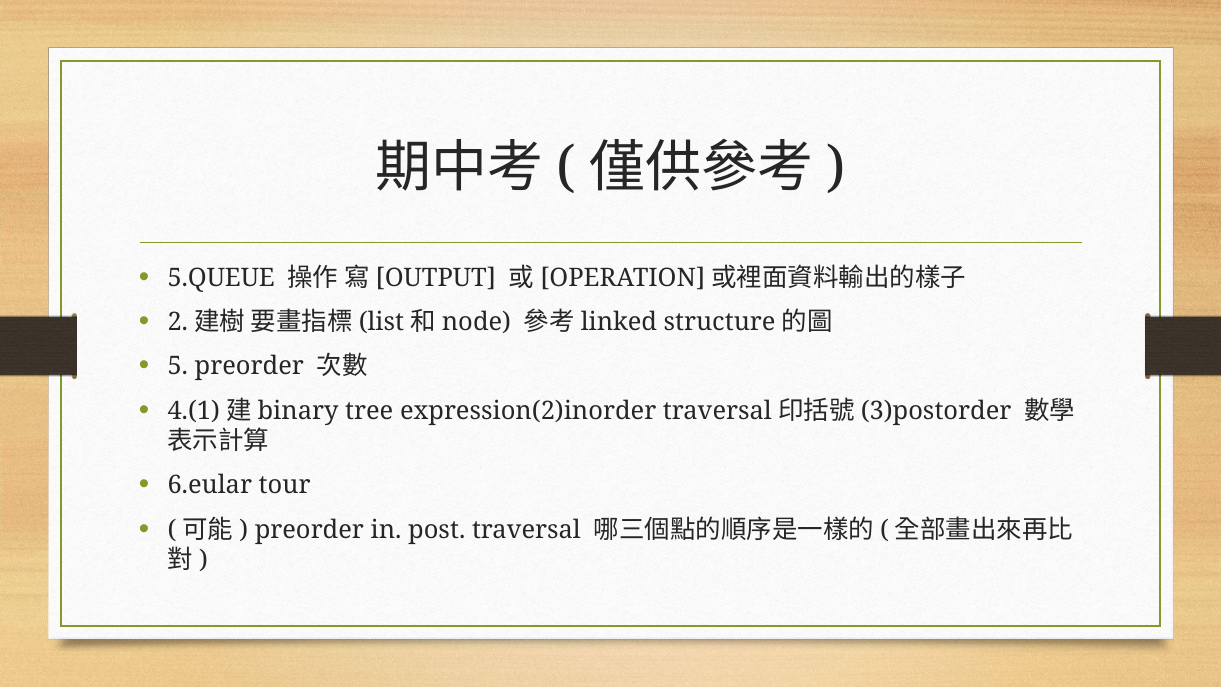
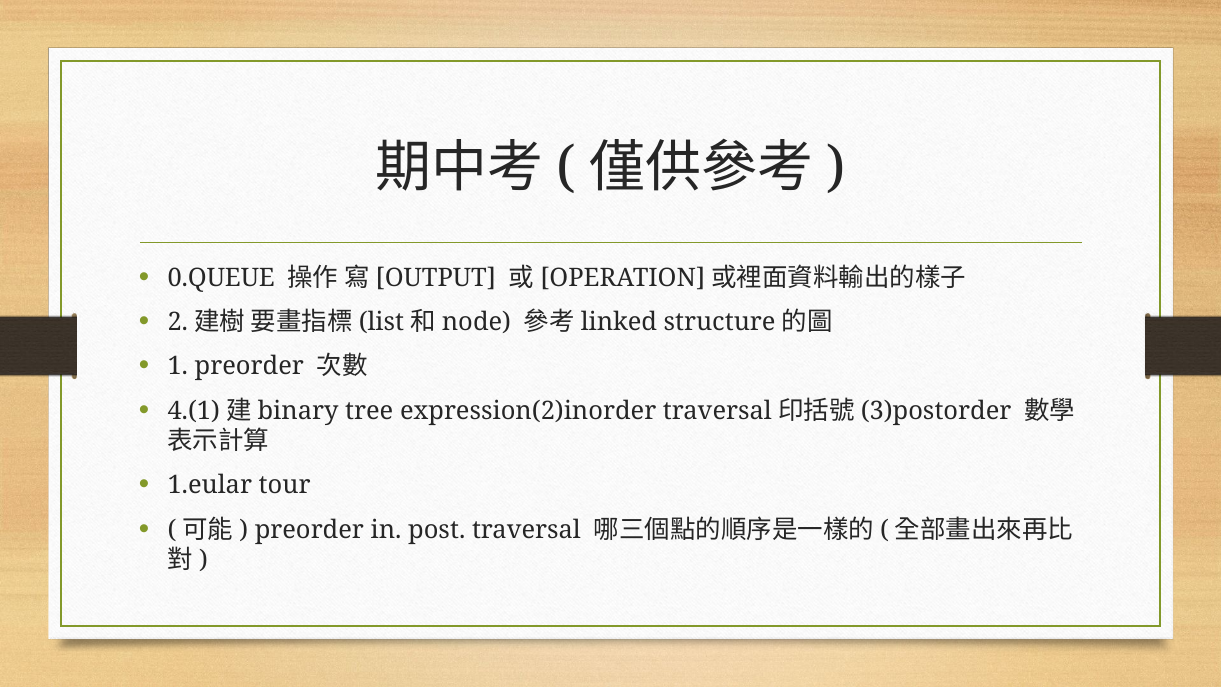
5.QUEUE: 5.QUEUE -> 0.QUEUE (221, 278)
5: 5 -> 1 (178, 366)
6.eular: 6.eular -> 1.eular (210, 485)
